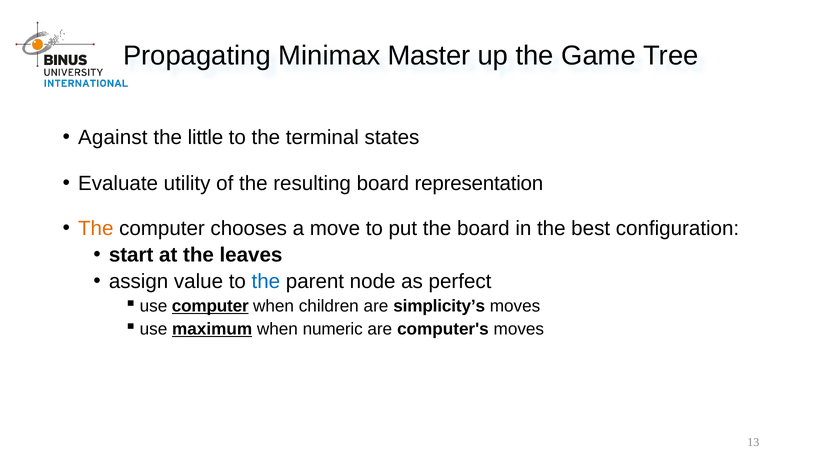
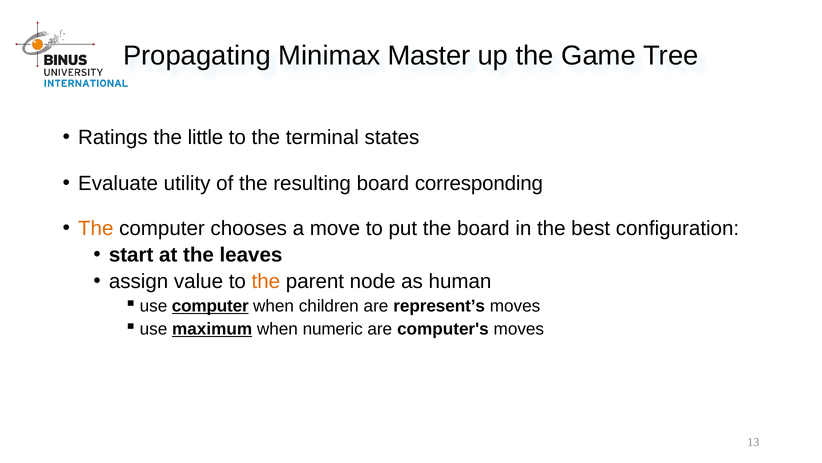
Against: Against -> Ratings (113, 137)
representation: representation -> corresponding (479, 183)
the colour: blue -> orange (266, 281)
perfect: perfect -> human (460, 281)
simplicity’s: simplicity’s -> represent’s (439, 306)
